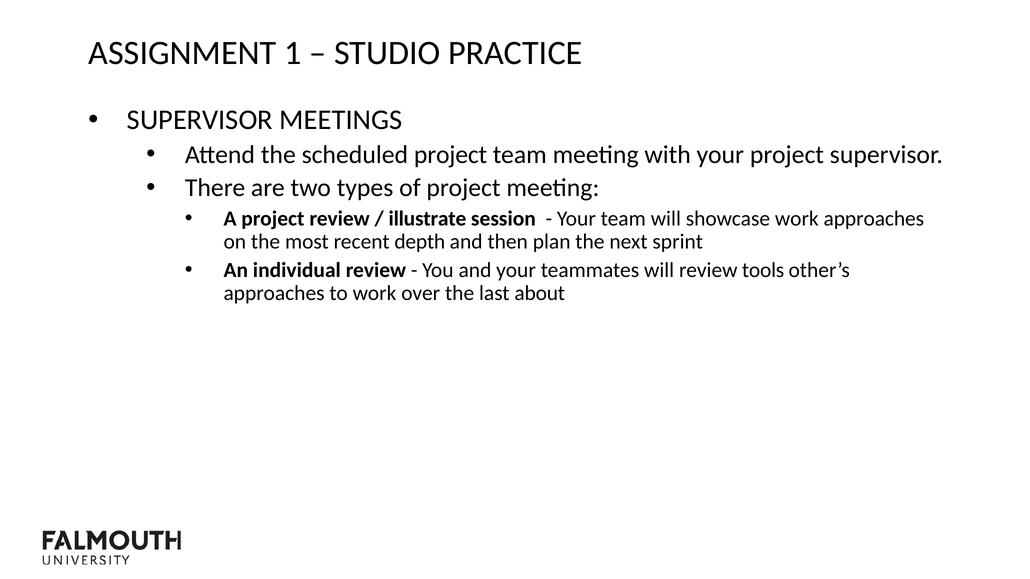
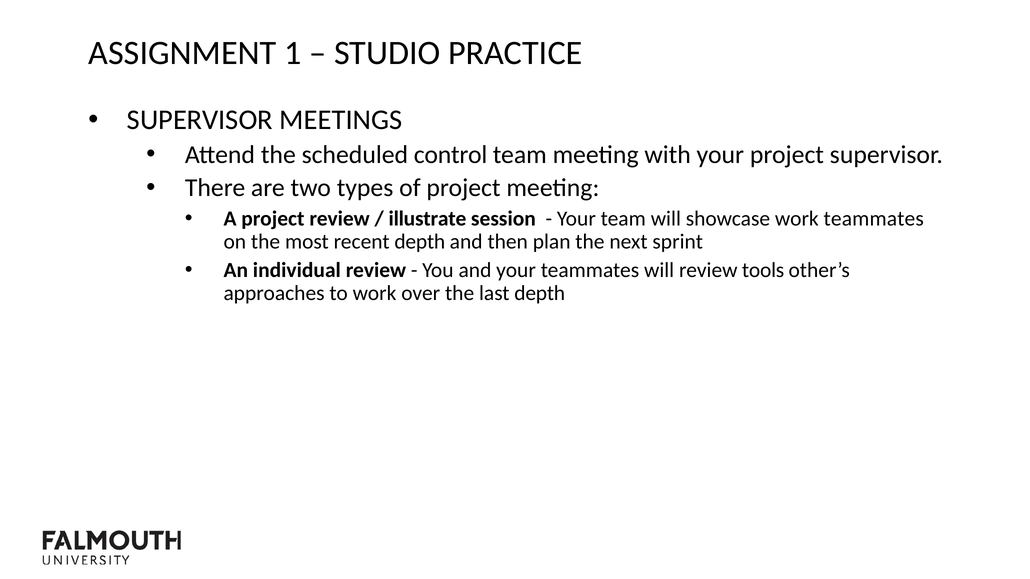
scheduled project: project -> control (451, 155)
work approaches: approaches -> teammates (874, 219)
last about: about -> depth (540, 294)
